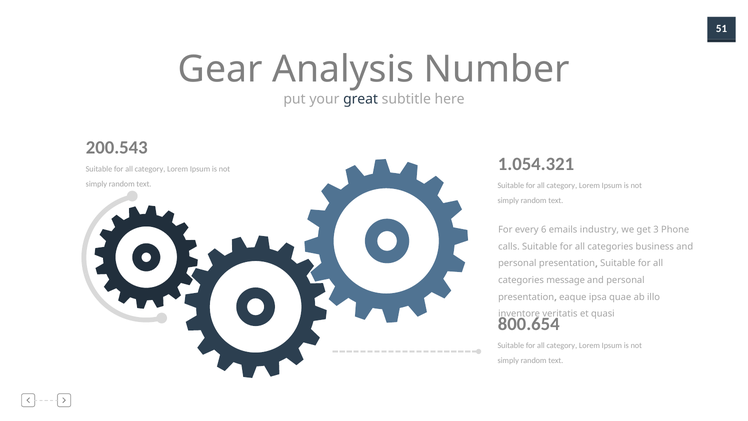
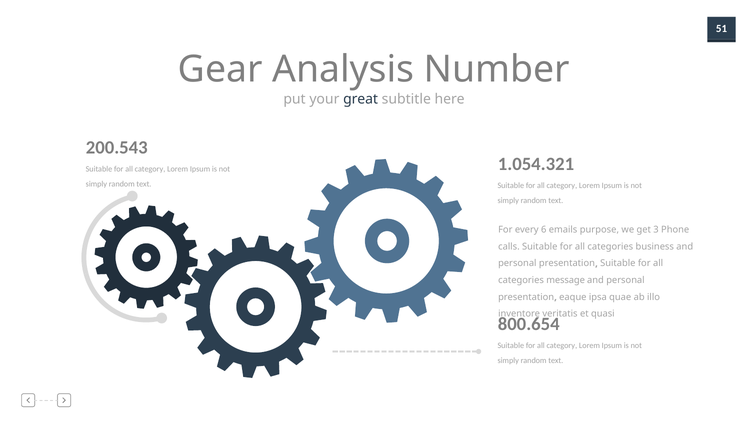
industry: industry -> purpose (599, 230)
